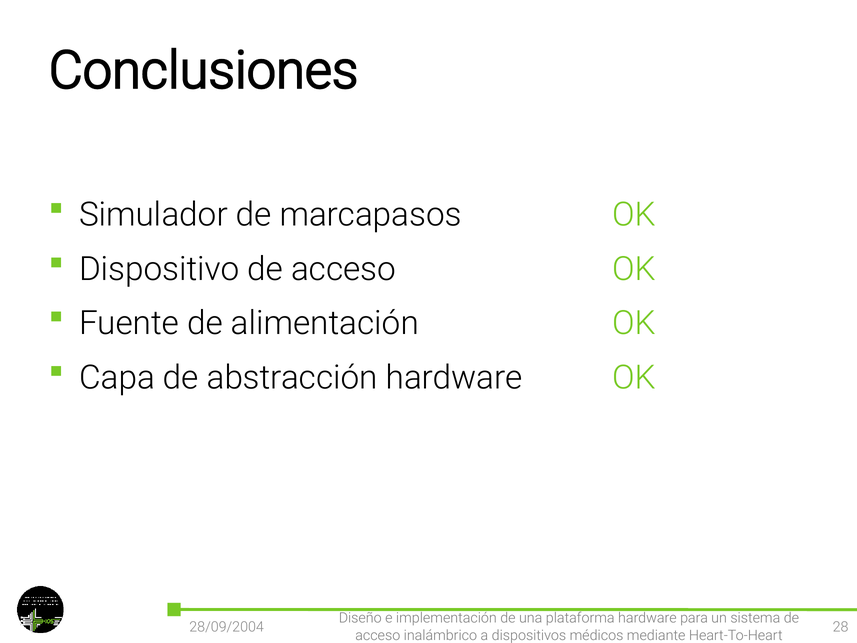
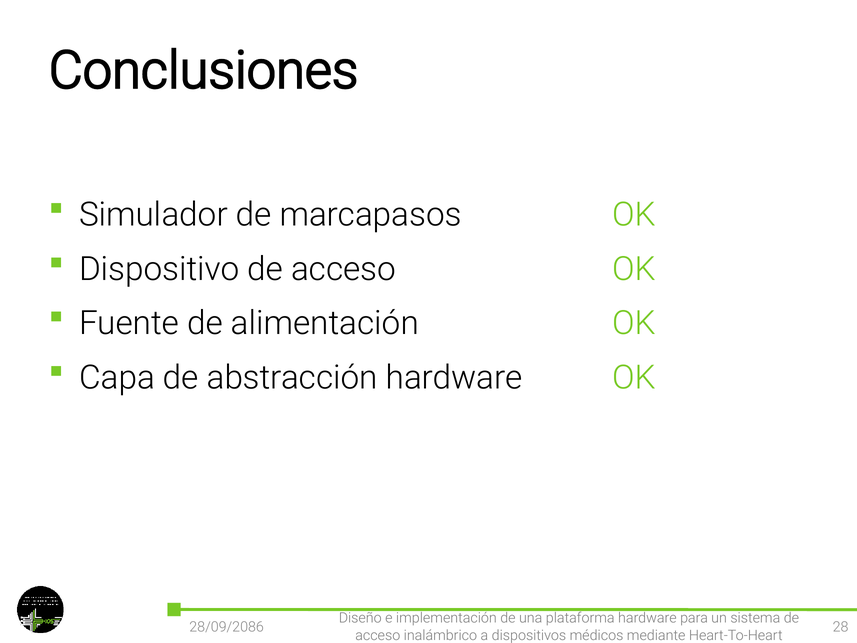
28/09/2004: 28/09/2004 -> 28/09/2086 (227, 627)
